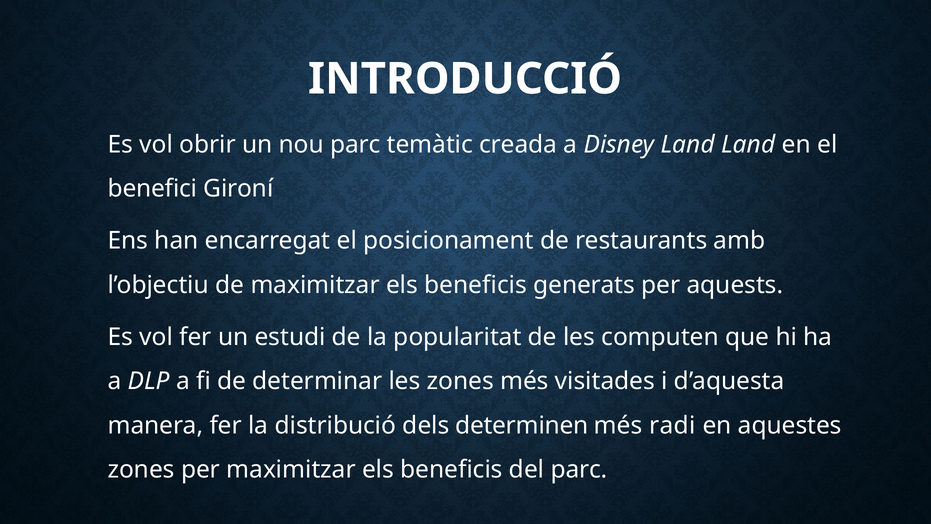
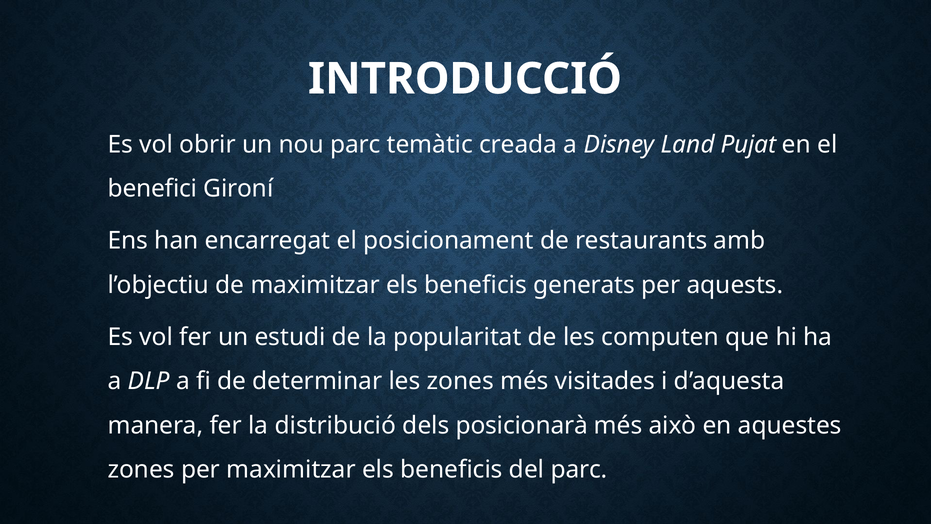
Land Land: Land -> Pujat (748, 144)
determinen: determinen -> posicionarà (522, 425)
radi: radi -> això (673, 425)
